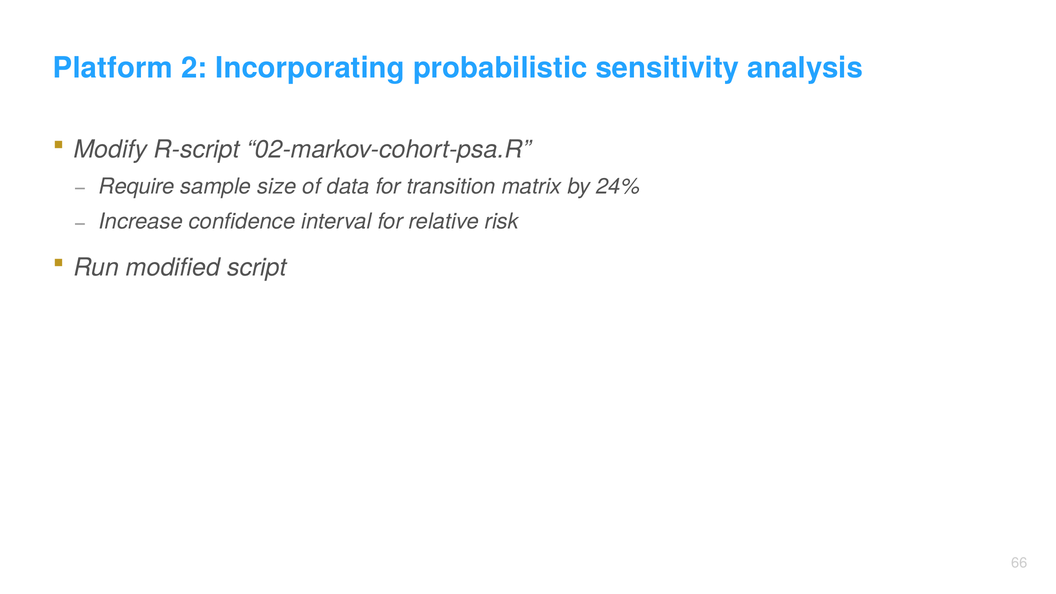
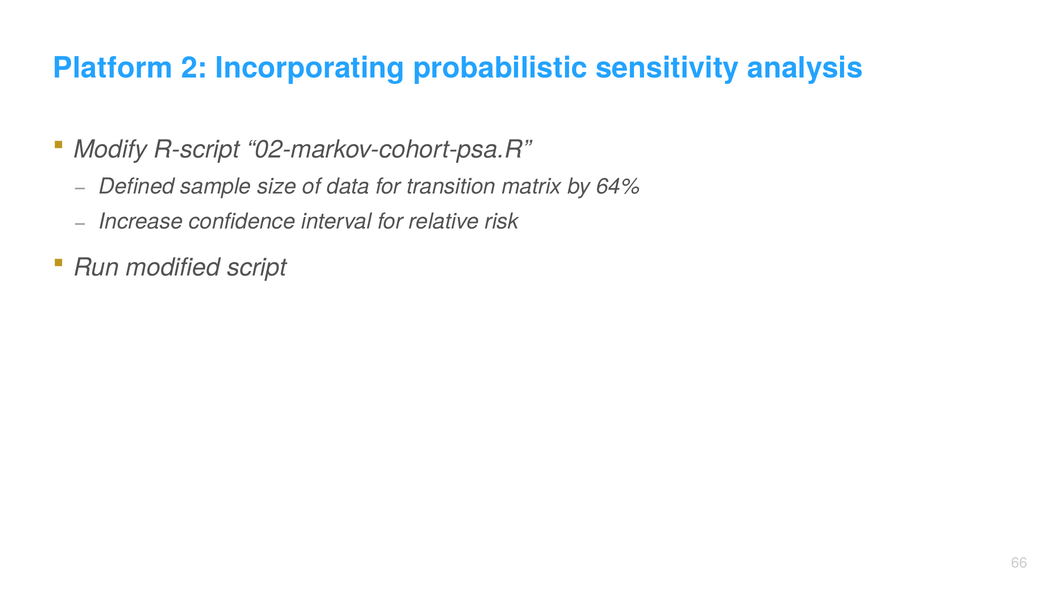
Require: Require -> Defined (137, 186)
24%: 24% -> 64% (618, 186)
